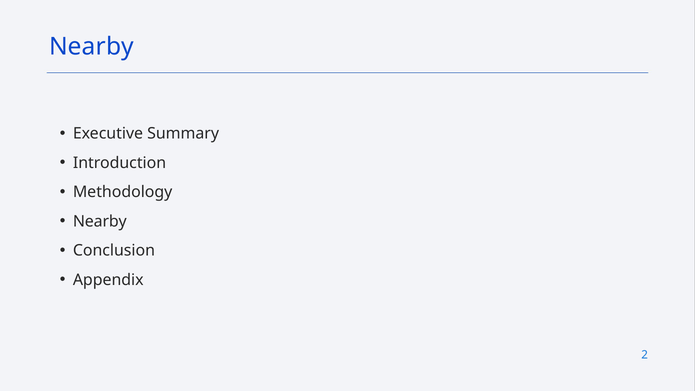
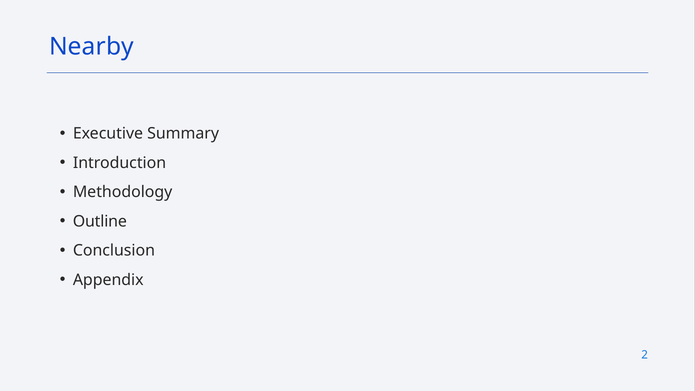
Nearby: Nearby -> Outline (100, 221)
